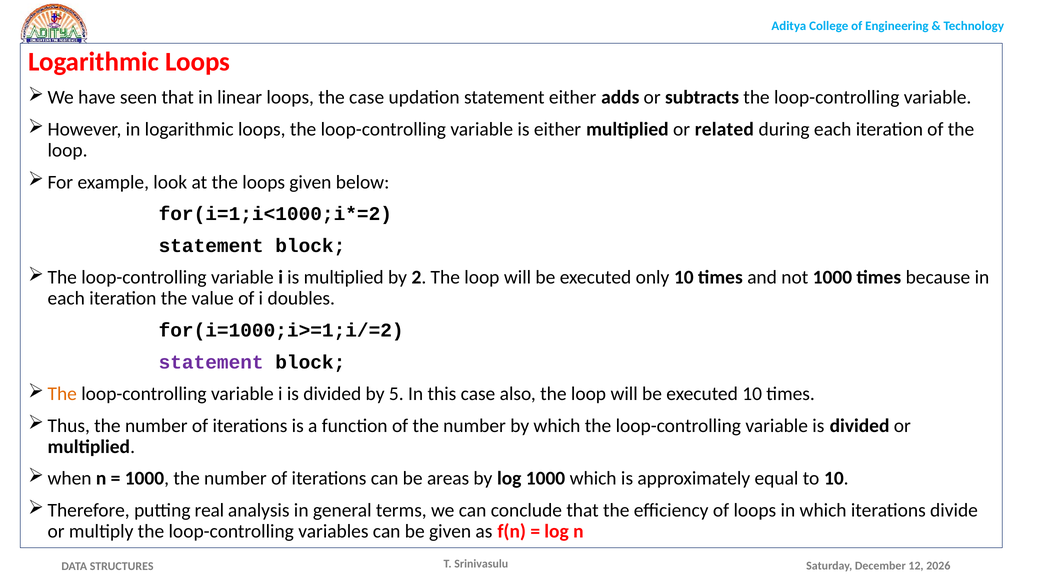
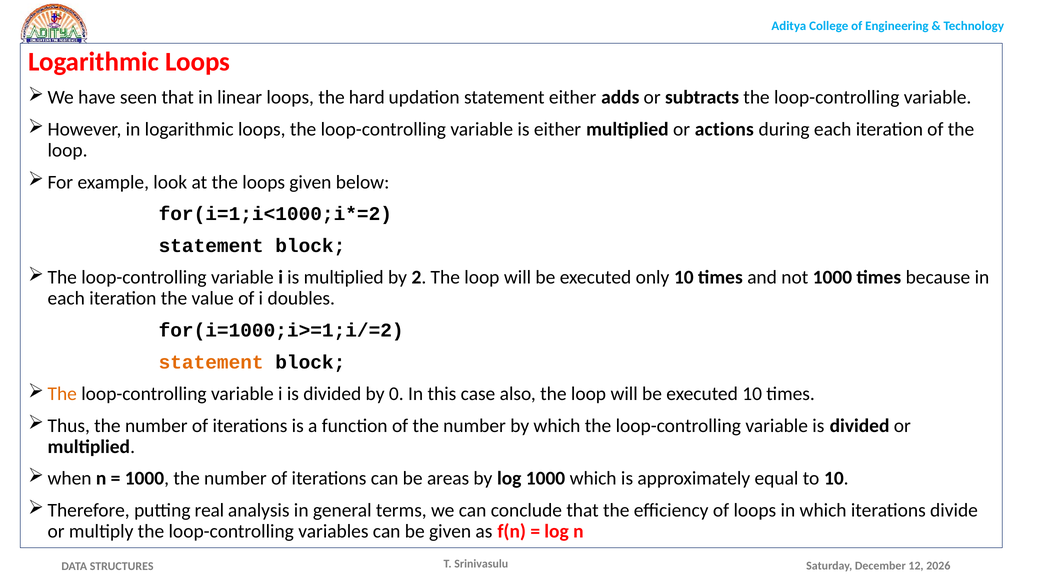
the case: case -> hard (367, 98)
related: related -> actions (724, 129)
statement colour: purple -> orange (211, 362)
5: 5 -> 0 (396, 394)
